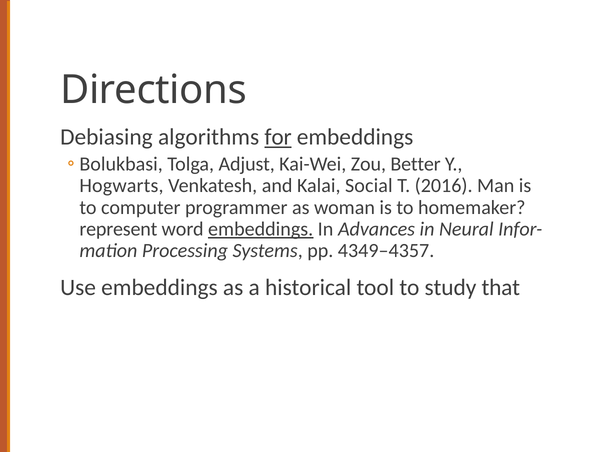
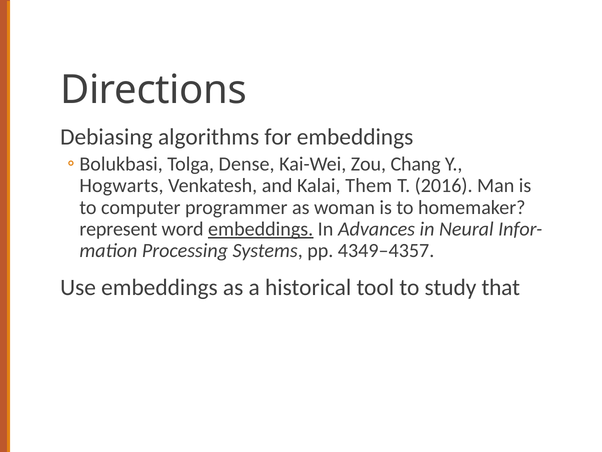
for underline: present -> none (278, 137)
Adjust: Adjust -> Dense (247, 164)
Better: Better -> Chang (416, 164)
Social: Social -> Them (369, 186)
